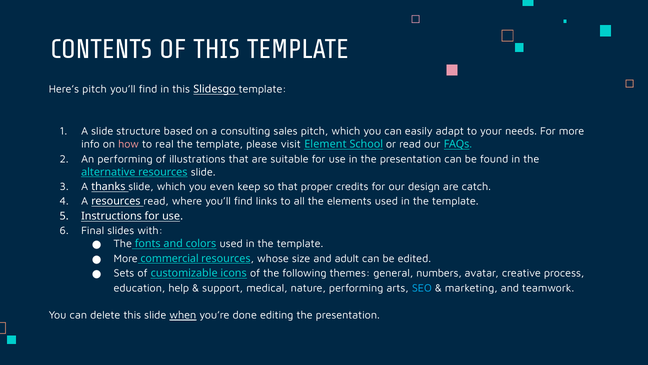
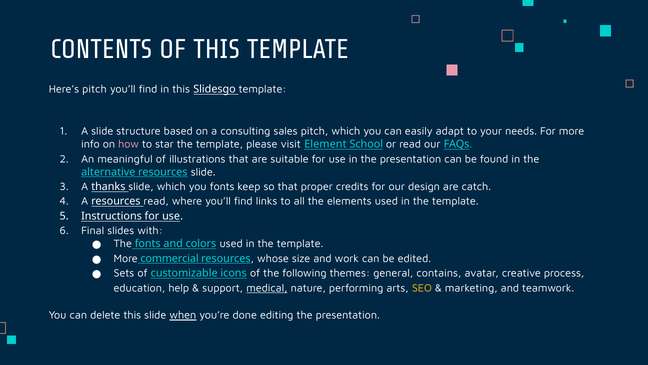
real: real -> star (164, 144)
An performing: performing -> meaningful (125, 159)
you even: even -> fonts (222, 186)
adult: adult -> work (347, 258)
numbers: numbers -> contains (439, 273)
medical underline: none -> present (267, 288)
SEO colour: light blue -> yellow (422, 288)
